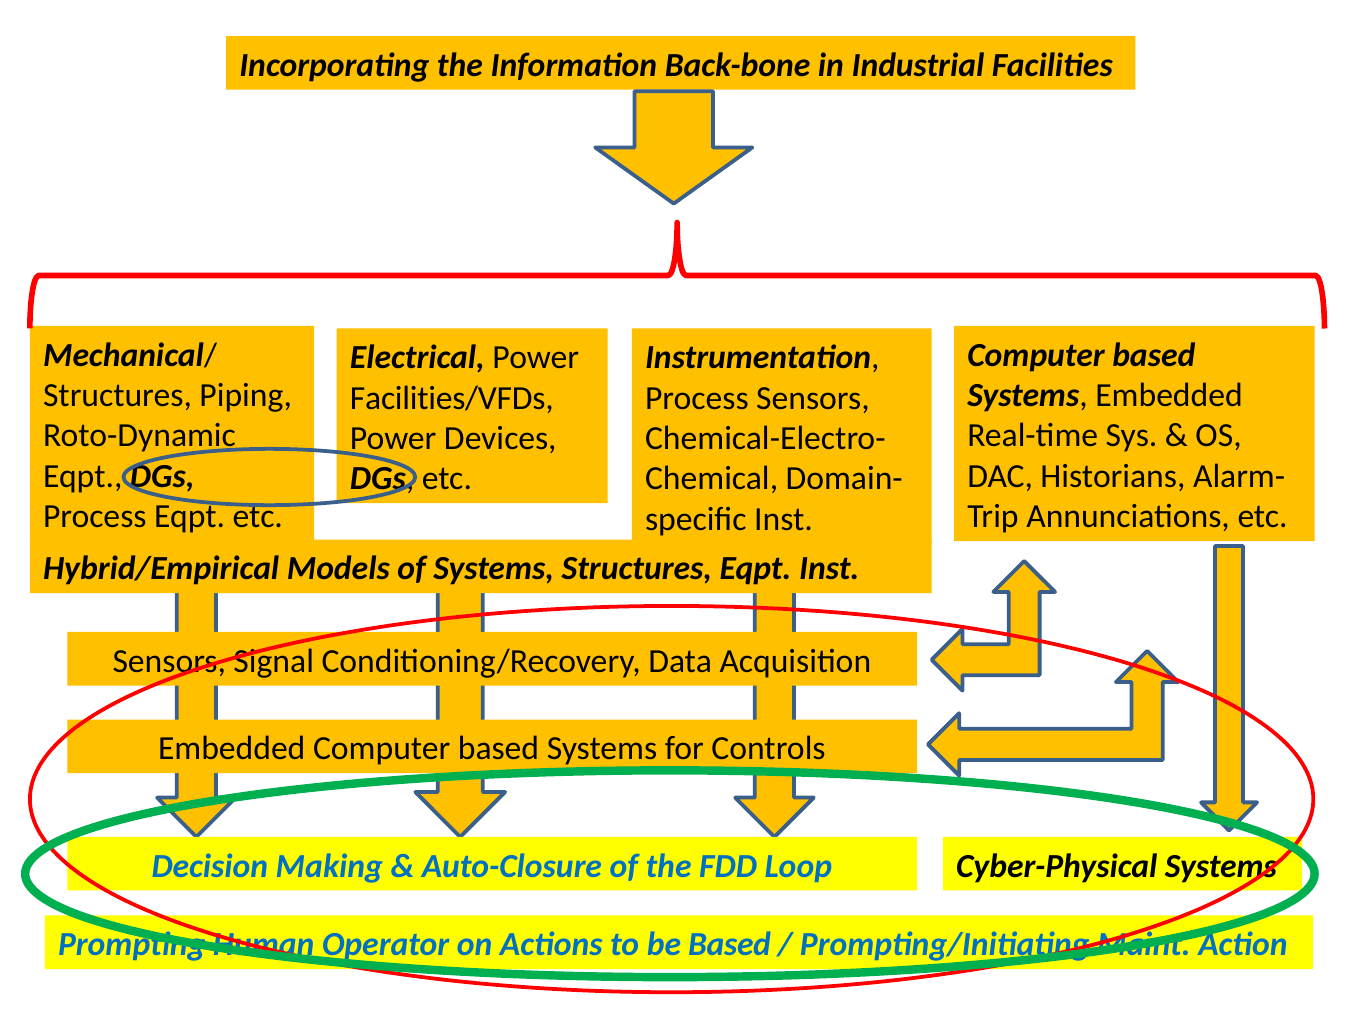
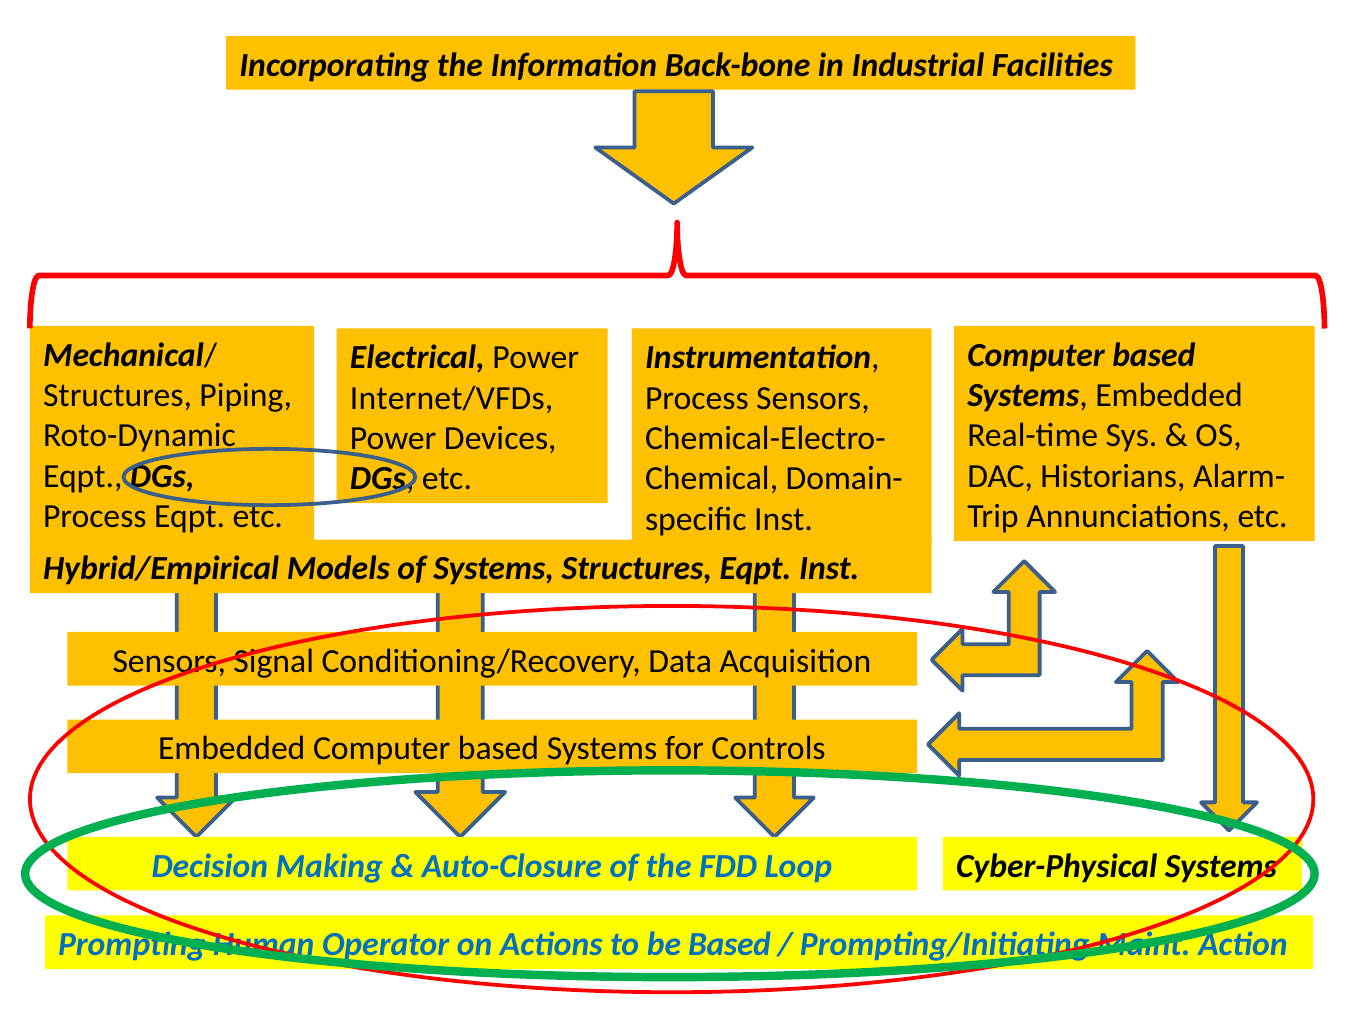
Facilities/VFDs: Facilities/VFDs -> Internet/VFDs (452, 398)
